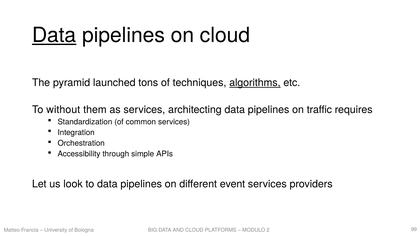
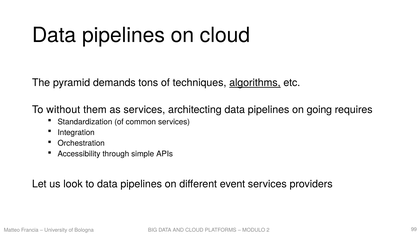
Data underline: present -> none (54, 35)
launched: launched -> demands (114, 83)
traffic: traffic -> going (319, 110)
